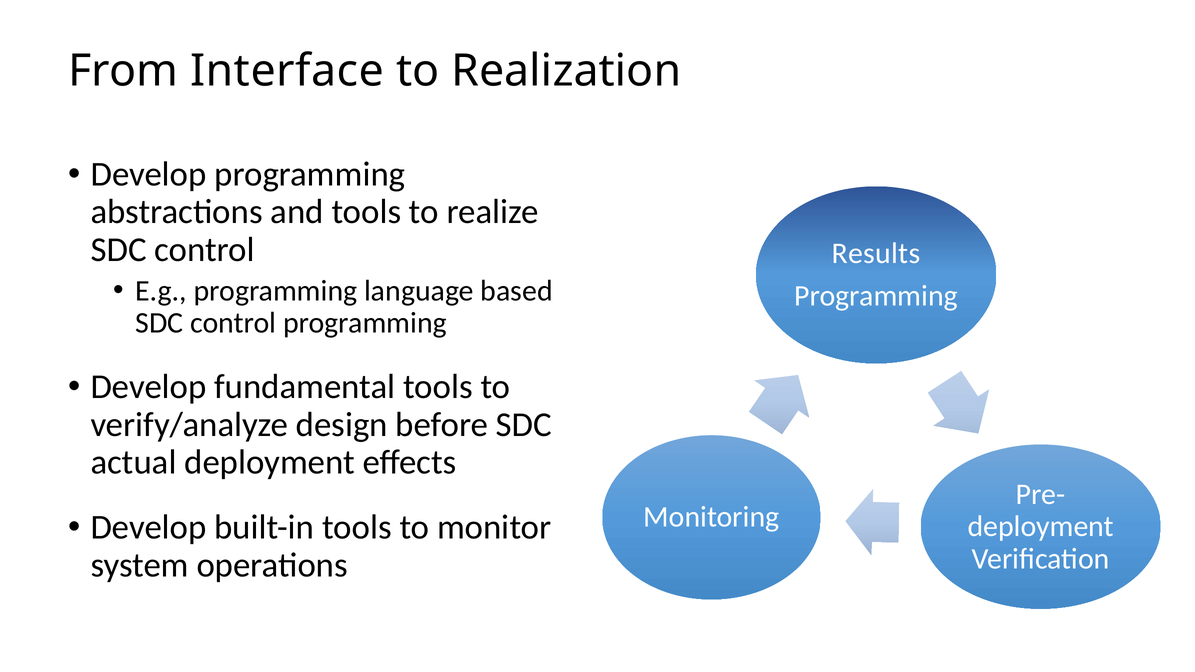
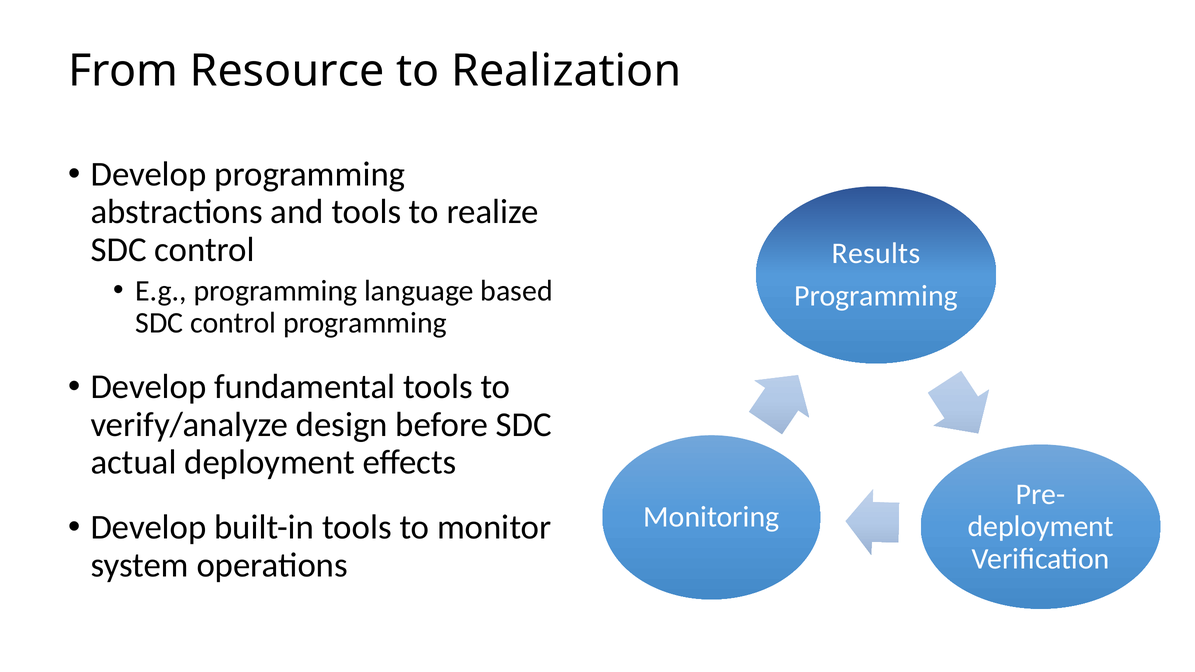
Interface: Interface -> Resource (287, 71)
